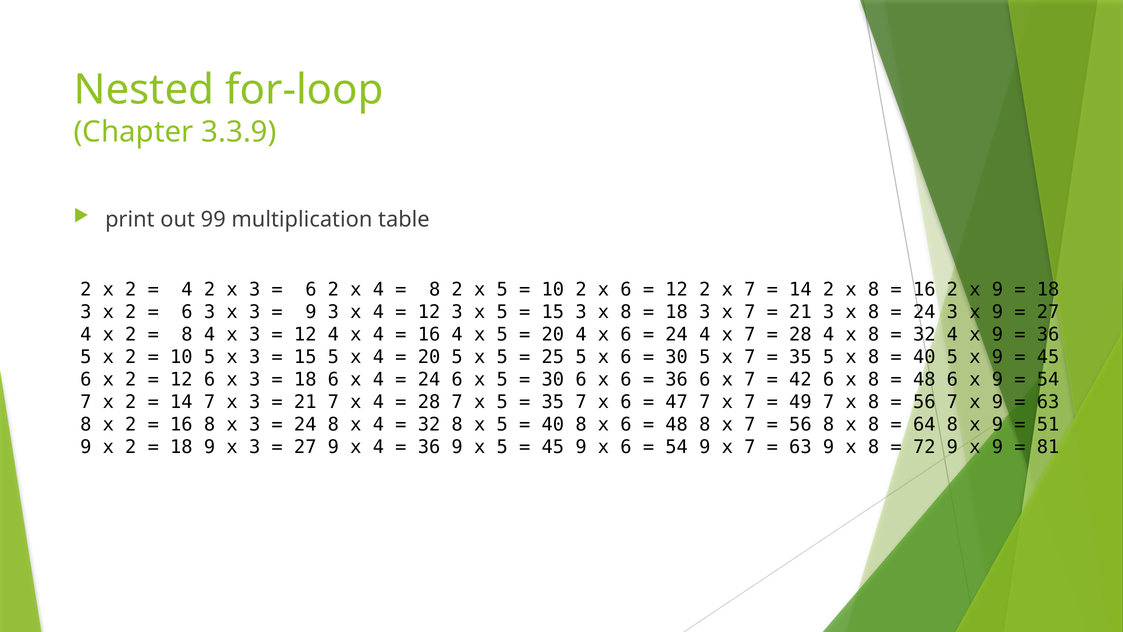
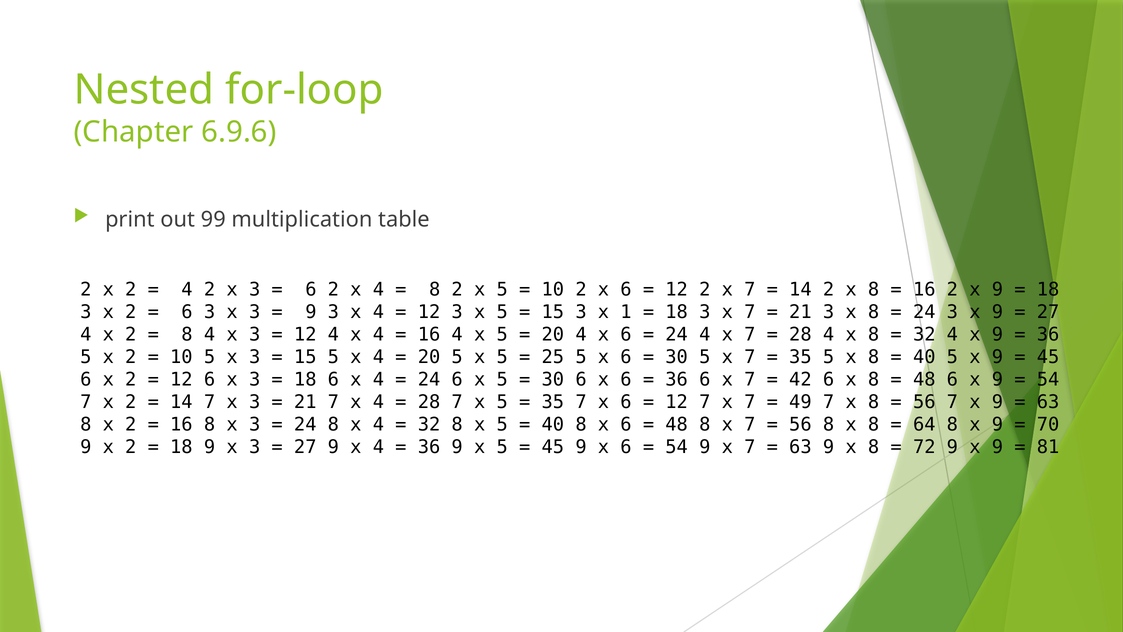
3.3.9: 3.3.9 -> 6.9.6 (239, 132)
15 3 x 8: 8 -> 1 (626, 312)
47: 47 -> 12 (677, 402)
51: 51 -> 70 (1048, 424)
